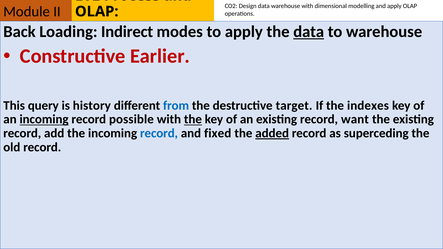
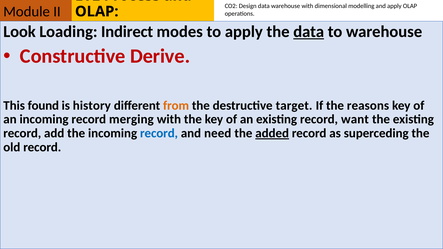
Back: Back -> Look (20, 32)
Earlier: Earlier -> Derive (160, 56)
query: query -> found (43, 105)
from colour: blue -> orange (176, 105)
indexes: indexes -> reasons (368, 105)
incoming underline: present -> none (44, 119)
possible: possible -> merging (131, 119)
the underline: present -> none (193, 119)
fixed: fixed -> need (218, 133)
